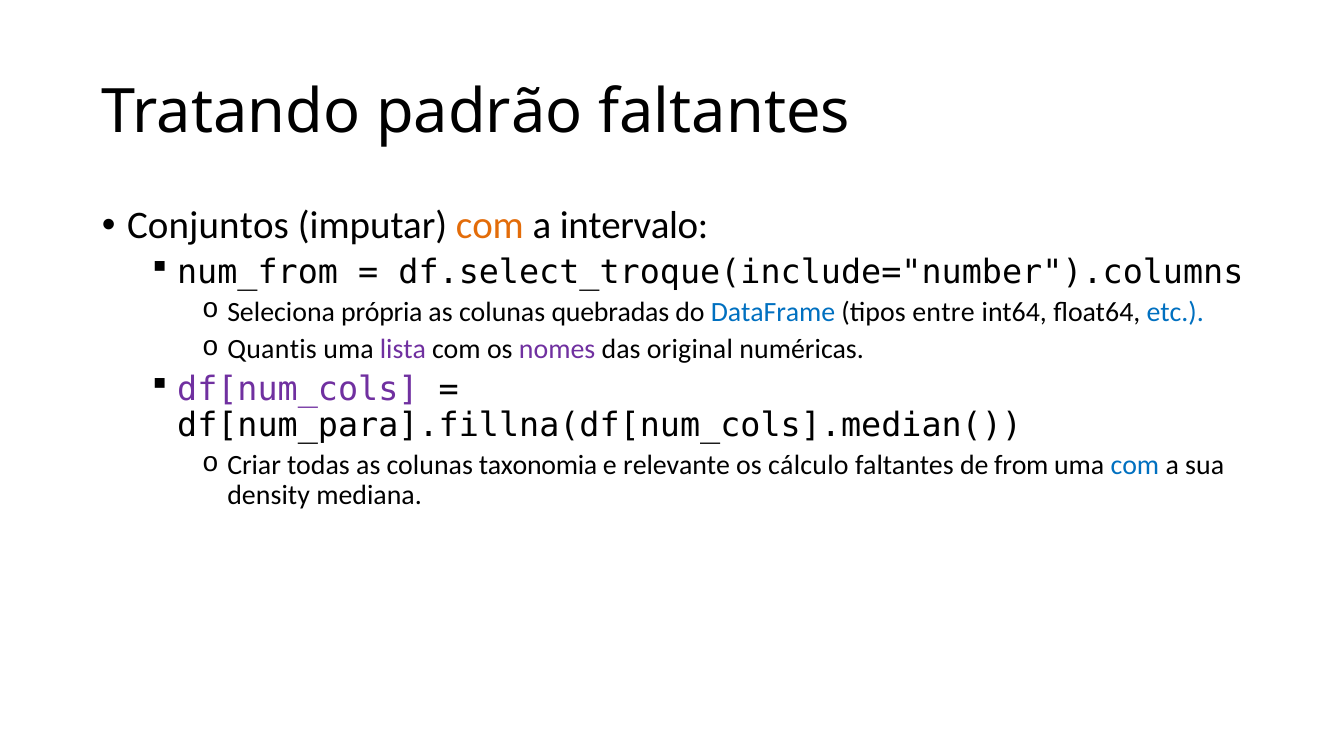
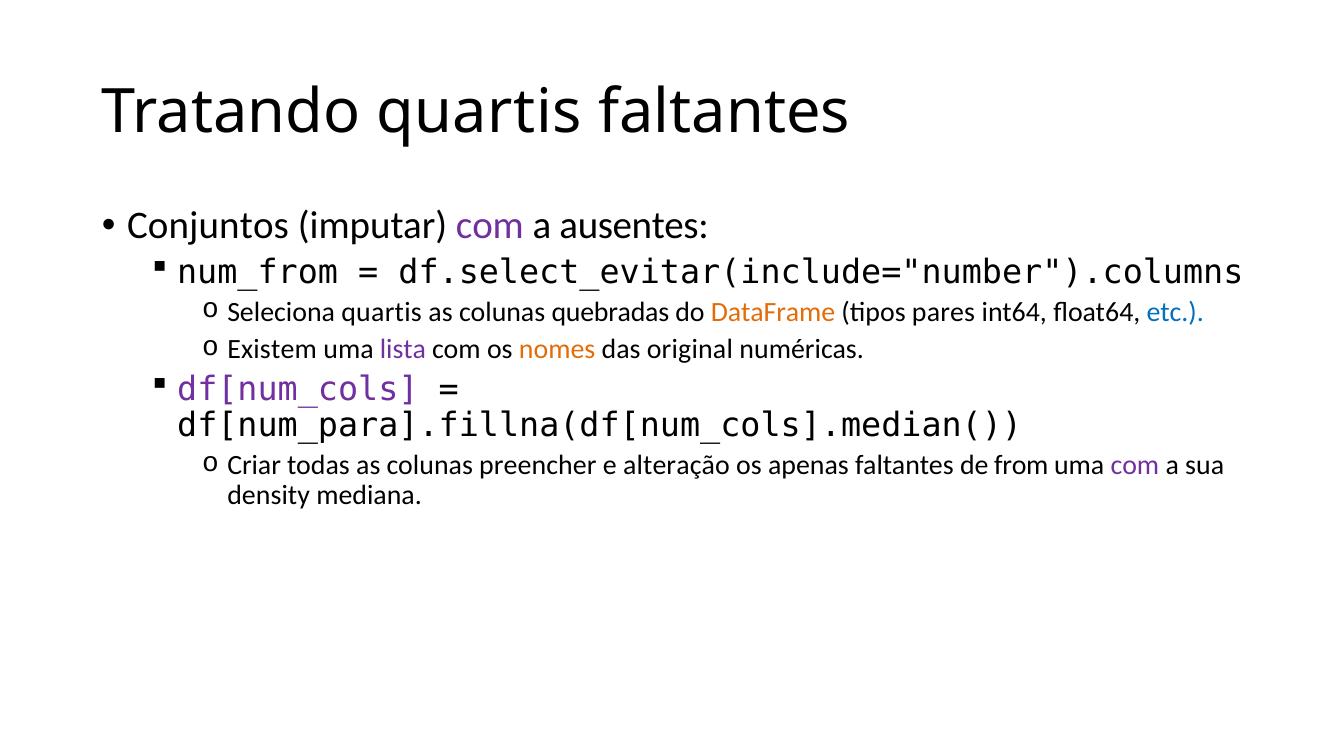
Tratando padrão: padrão -> quartis (479, 112)
com colour: orange -> purple (490, 226)
intervalo: intervalo -> ausentes (634, 226)
df.select_troque(include="number").columns: df.select_troque(include="number").columns -> df.select_evitar(include="number").columns (821, 272)
Seleciona própria: própria -> quartis (382, 312)
DataFrame colour: blue -> orange (773, 312)
entre: entre -> pares (944, 312)
Quantis: Quantis -> Existem (272, 349)
nomes colour: purple -> orange (557, 349)
taxonomia: taxonomia -> preencher (538, 465)
relevante: relevante -> alteração (676, 465)
cálculo: cálculo -> apenas (809, 465)
com colour: blue -> purple (1135, 465)
